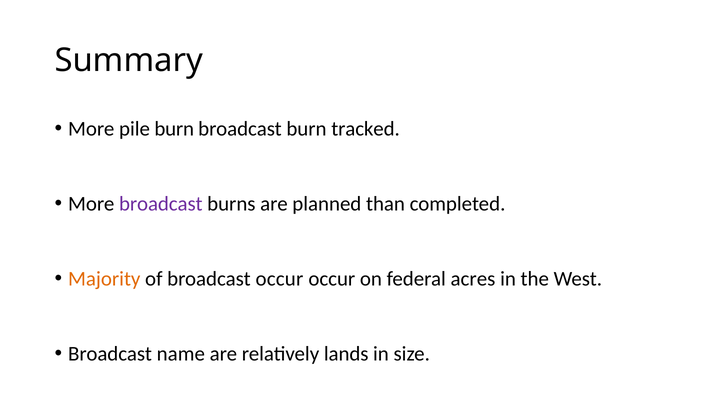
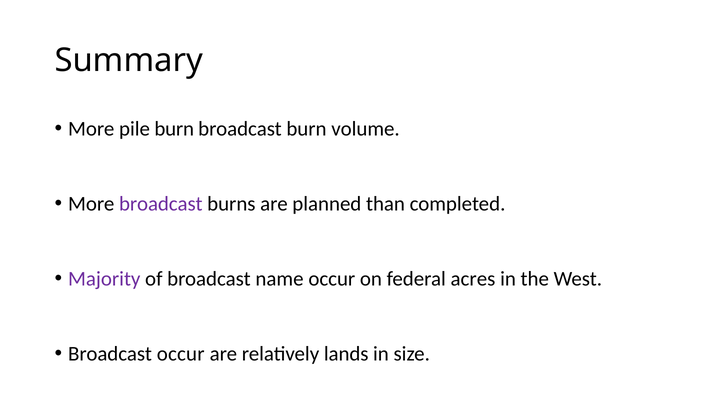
tracked: tracked -> volume (366, 129)
Majority colour: orange -> purple (104, 279)
broadcast occur: occur -> name (279, 279)
Broadcast name: name -> occur (181, 354)
